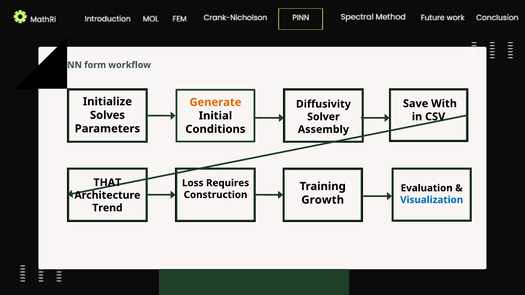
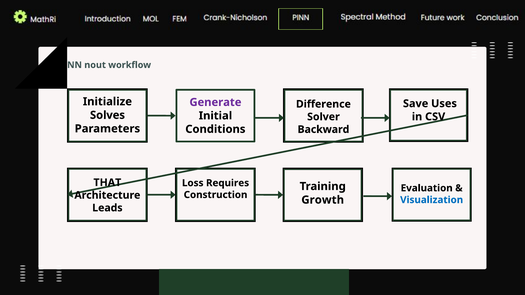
form: form -> nout (95, 65)
Generate colour: orange -> purple (215, 102)
With: With -> Uses (444, 104)
Diffusivity: Diffusivity -> Difference (323, 104)
Assembly: Assembly -> Backward (323, 130)
Trend: Trend -> Leads (107, 208)
